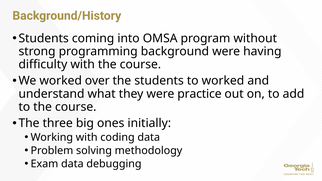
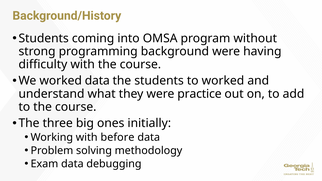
worked over: over -> data (97, 81)
coding: coding -> before (117, 137)
